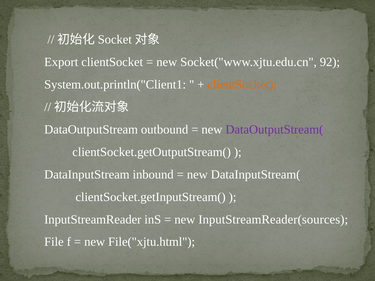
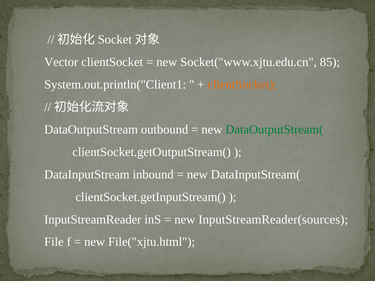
Export: Export -> Vector (61, 62)
92: 92 -> 85 (330, 62)
DataOutputStream( colour: purple -> green (274, 130)
